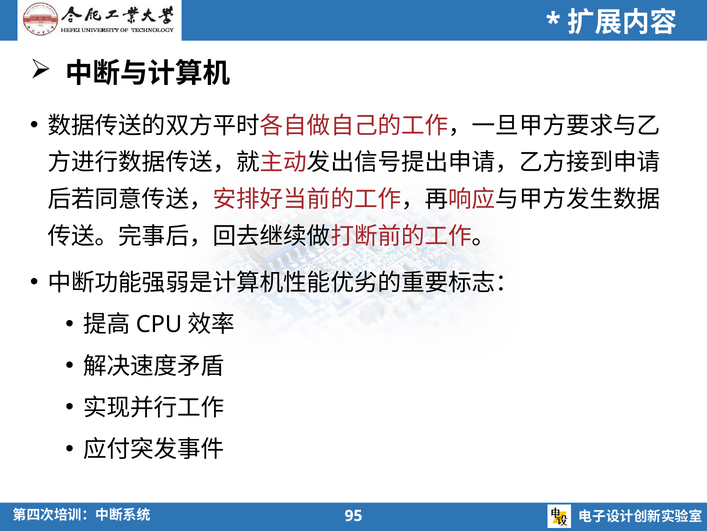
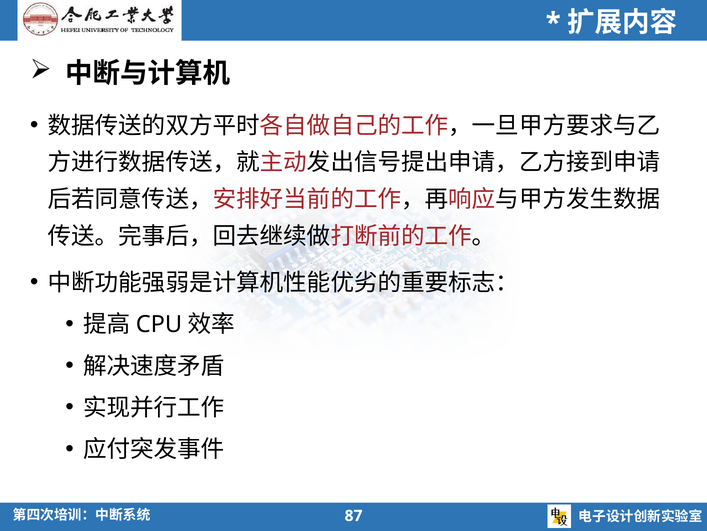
95: 95 -> 87 (354, 515)
